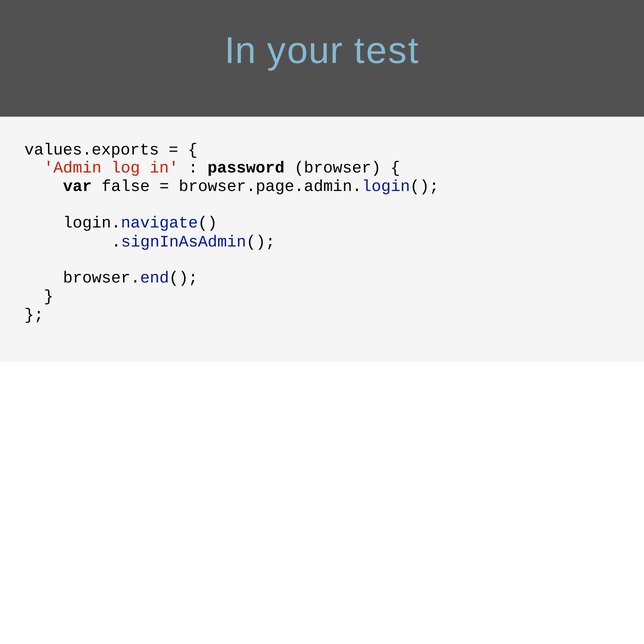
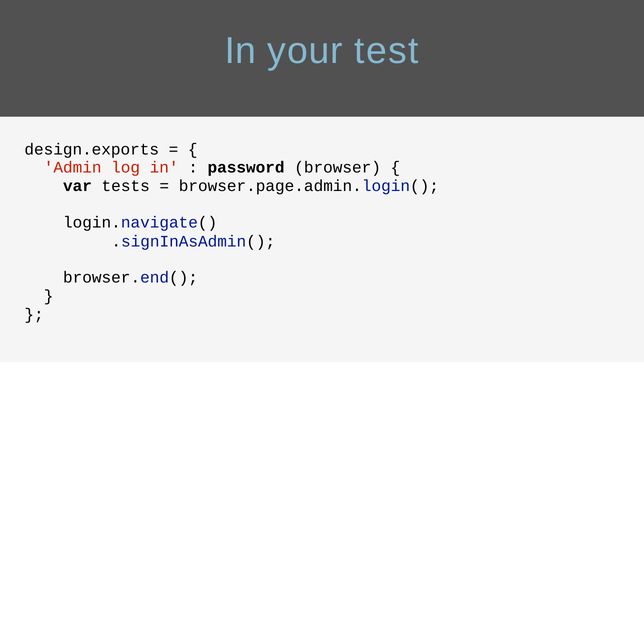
values.exports: values.exports -> design.exports (92, 149)
false: false -> tests (126, 186)
